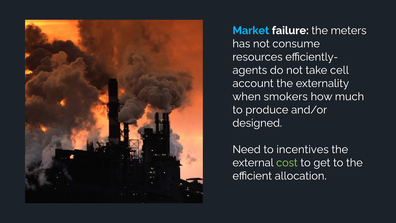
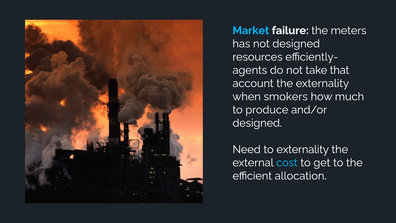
not consume: consume -> designed (296, 44)
cell: cell -> that (340, 70)
to incentives: incentives -> externality (303, 149)
cost colour: light green -> light blue (287, 163)
